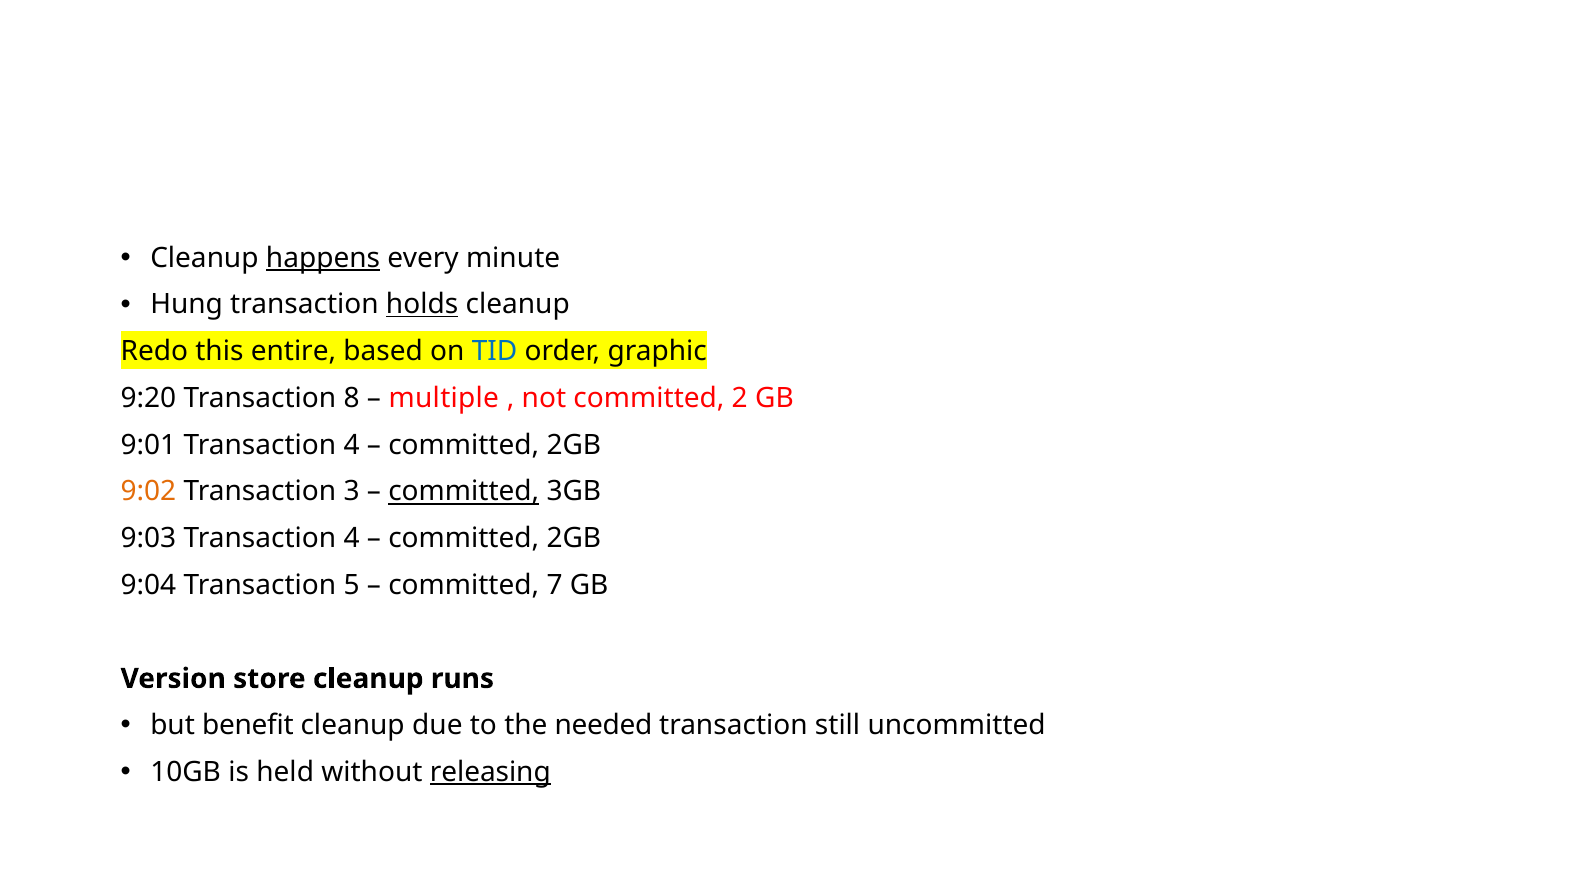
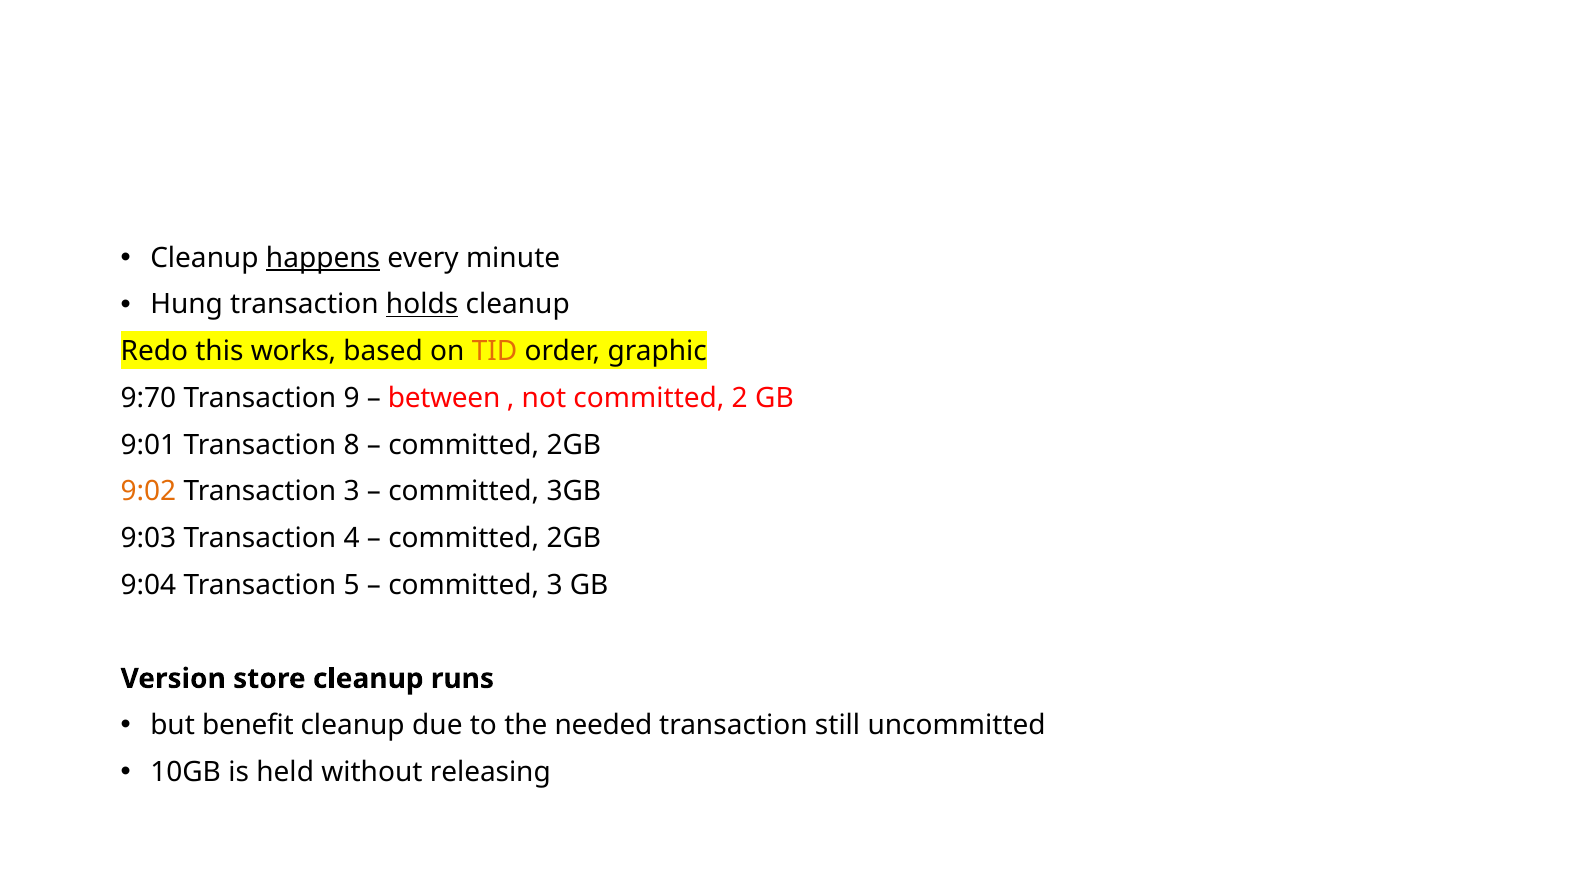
entire: entire -> works (294, 351)
TID colour: blue -> orange (495, 351)
9:20: 9:20 -> 9:70 (148, 398)
8: 8 -> 9 (352, 398)
multiple: multiple -> between (444, 398)
9:01 Transaction 4: 4 -> 8 (352, 445)
committed underline: present -> none (464, 492)
committed 7: 7 -> 3 (555, 585)
releasing underline: present -> none (490, 772)
